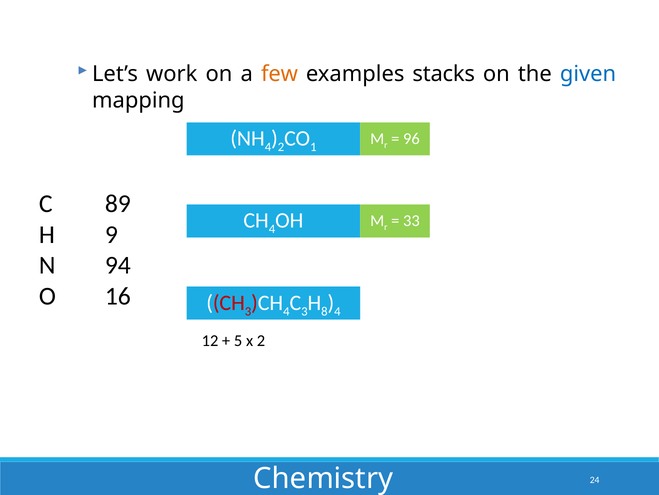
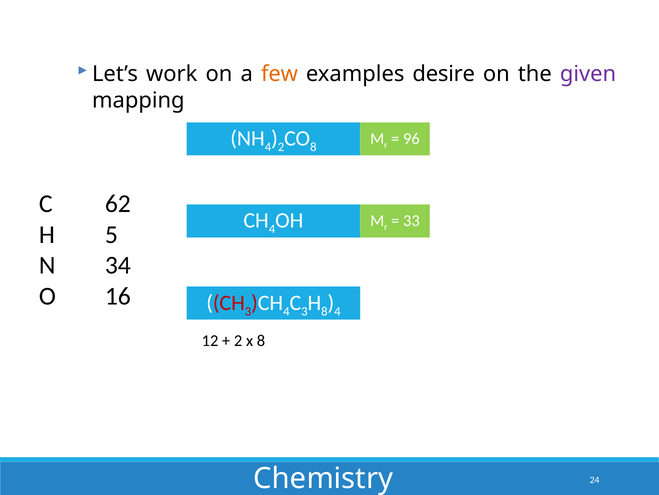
stacks: stacks -> desire (444, 74)
given colour: blue -> purple (588, 74)
1: 1 -> 8 (313, 147)
89: 89 -> 62 (118, 203)
9: 9 -> 5 (111, 234)
94: 94 -> 34 (118, 265)
5: 5 -> 2 (238, 340)
x 2: 2 -> 8 (261, 340)
